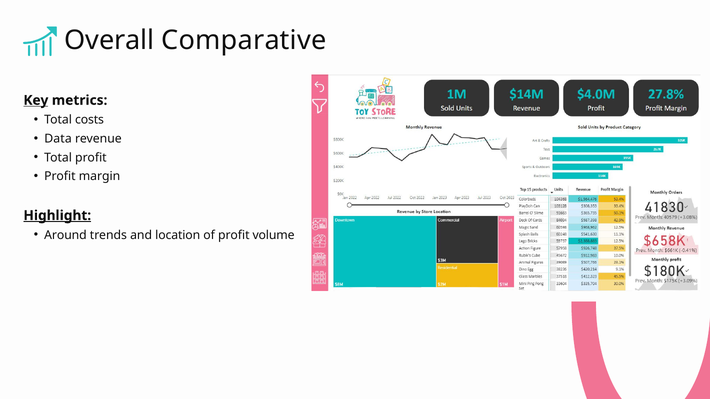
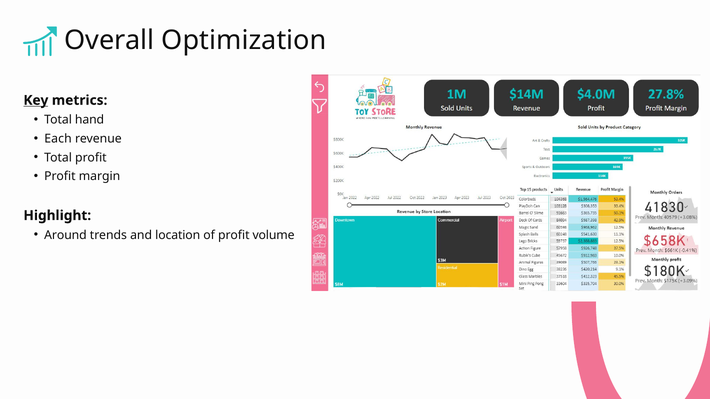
Comparative: Comparative -> Optimization (244, 40)
costs: costs -> hand (90, 120)
Data: Data -> Each (58, 139)
Highlight underline: present -> none (57, 216)
